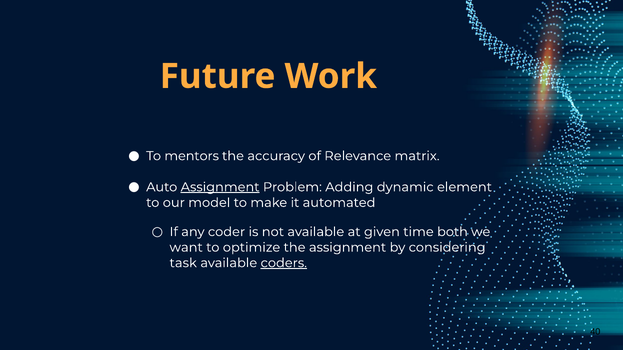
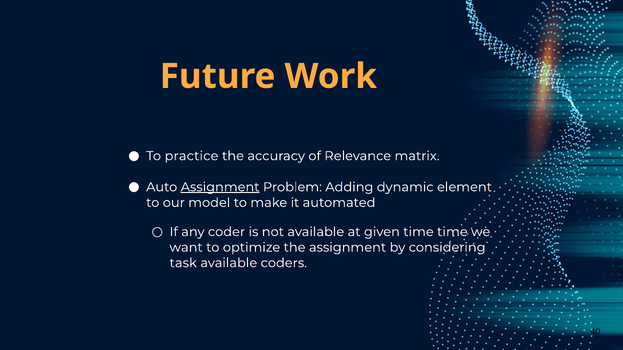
mentors: mentors -> practice (192, 156)
time both: both -> time (452, 232)
coders underline: present -> none (284, 263)
